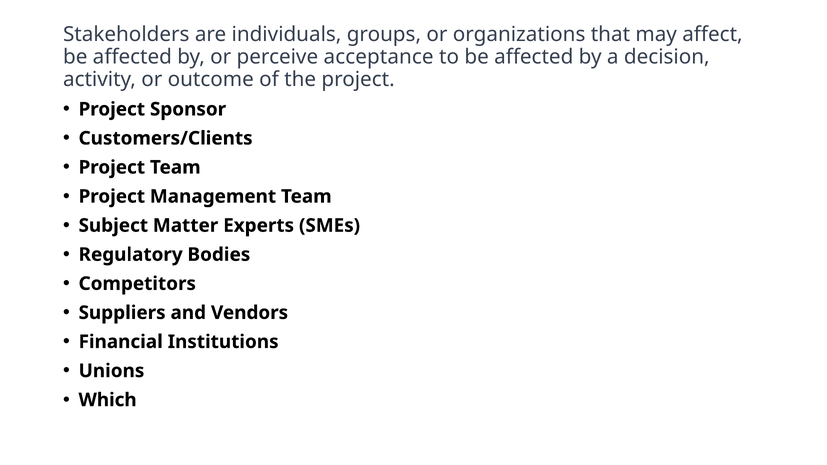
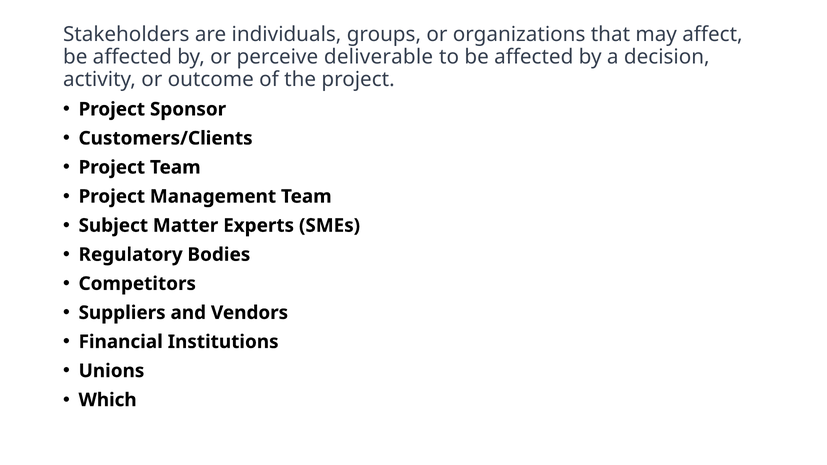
acceptance: acceptance -> deliverable (379, 57)
